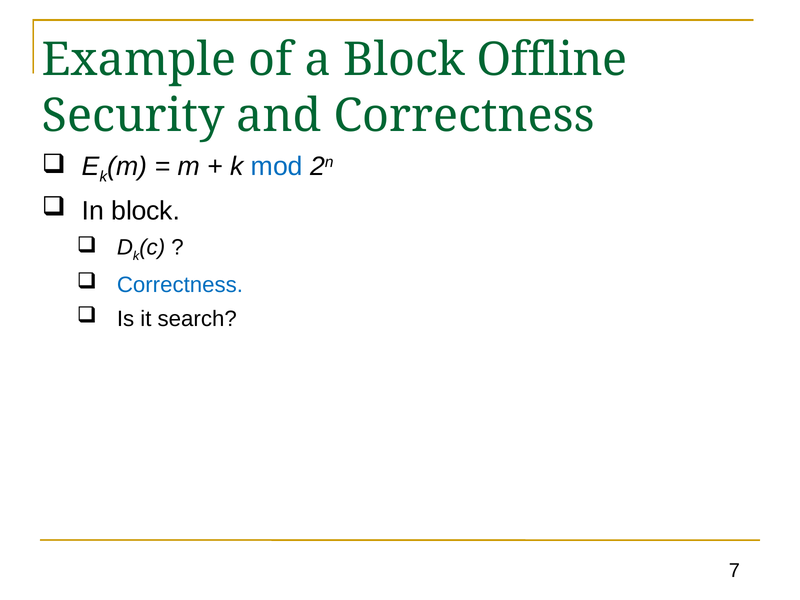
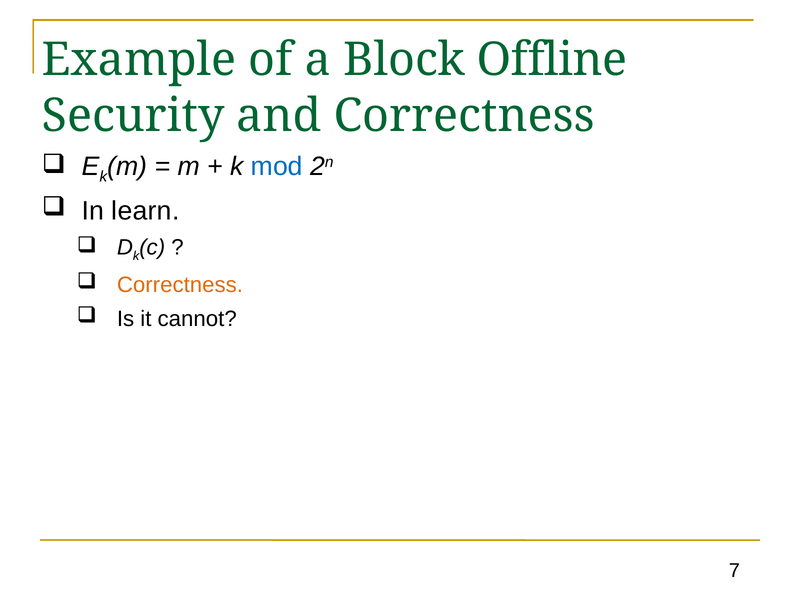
In block: block -> learn (145, 211)
Correctness colour: blue -> orange (180, 285)
search: search -> cannot (197, 319)
